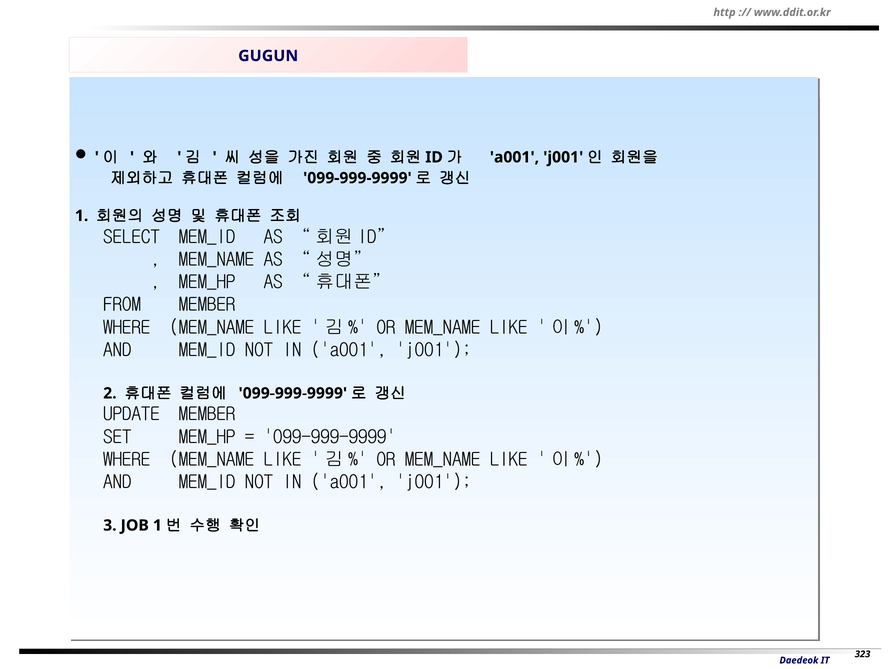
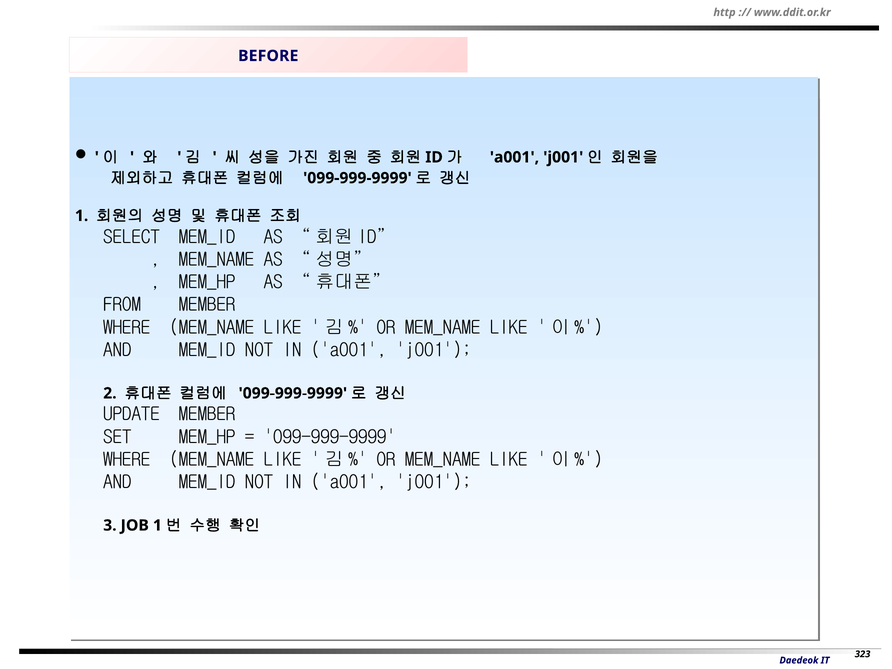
GUGUN: GUGUN -> BEFORE (268, 56)
